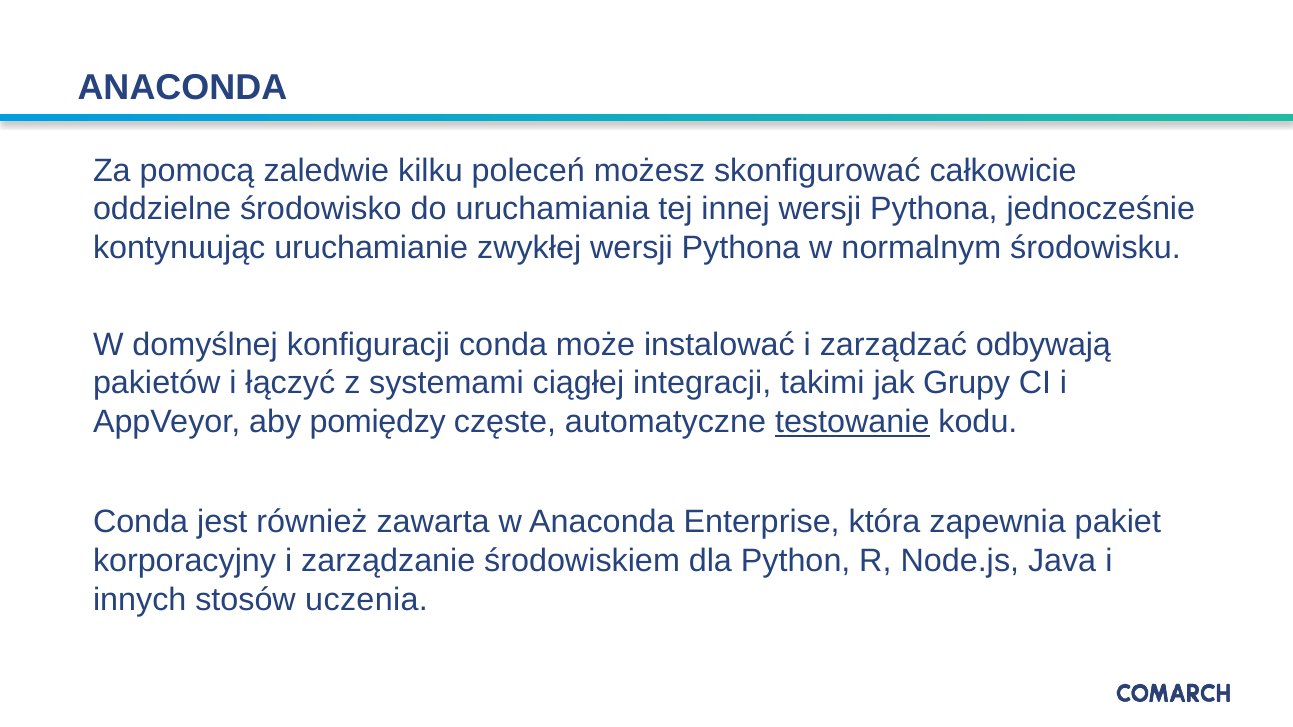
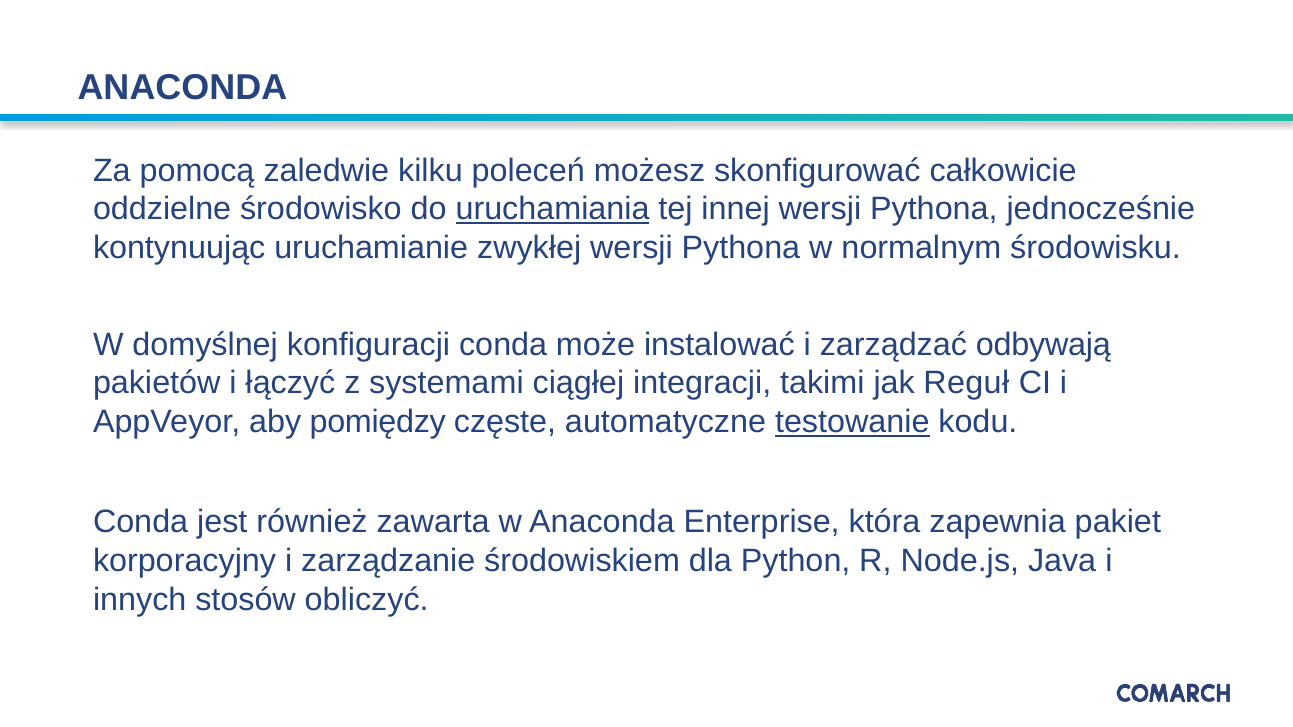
uruchamiania underline: none -> present (553, 209)
Grupy: Grupy -> Reguł (966, 383)
uczenia: uczenia -> obliczyć (367, 600)
